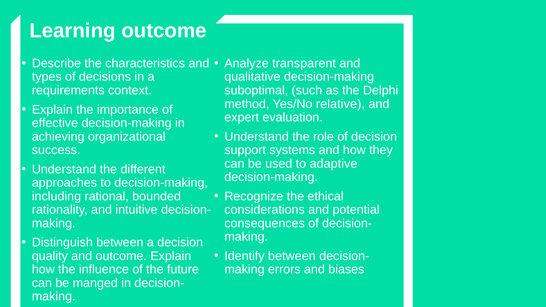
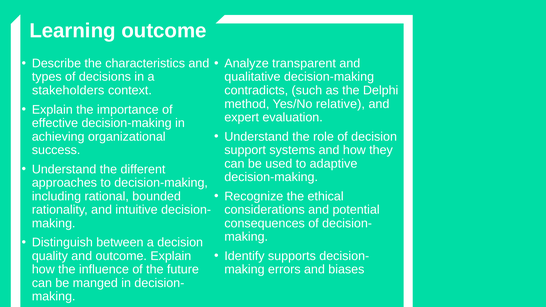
requirements: requirements -> stakeholders (68, 90)
suboptimal: suboptimal -> contradicts (256, 90)
Identify between: between -> supports (292, 256)
